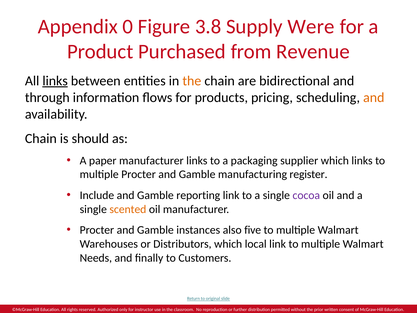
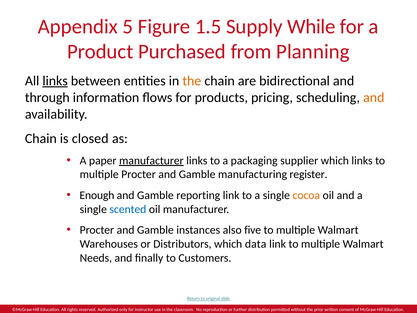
0: 0 -> 5 (128, 26)
3.8: 3.8 -> 1.5 (208, 26)
Were: Were -> While (311, 26)
Revenue: Revenue -> Planning (313, 51)
should: should -> closed (90, 138)
manufacturer underline: none -> present (151, 160)
Include: Include -> Enough (97, 195)
cocoa colour: purple -> orange (306, 195)
scented colour: orange -> blue (128, 209)
local: local -> data (256, 244)
